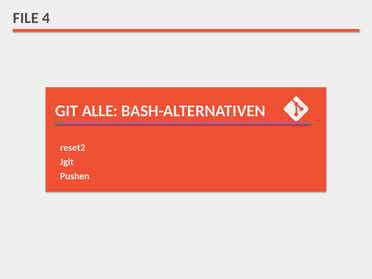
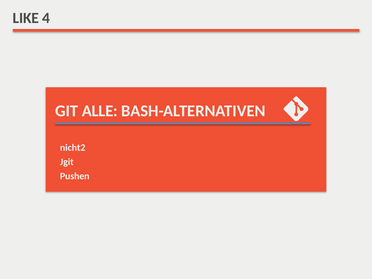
FILE: FILE -> LIKE (26, 18)
reset2: reset2 -> nicht2 (73, 148)
